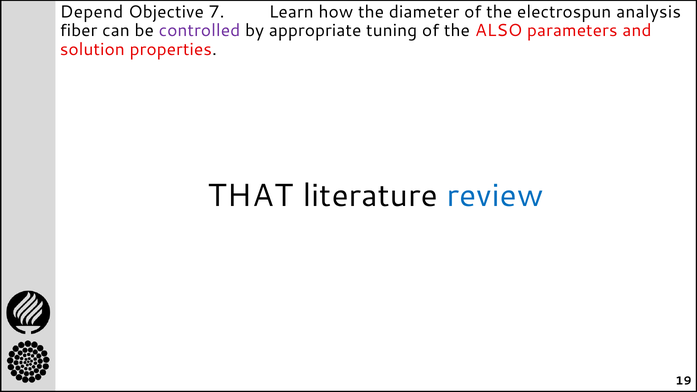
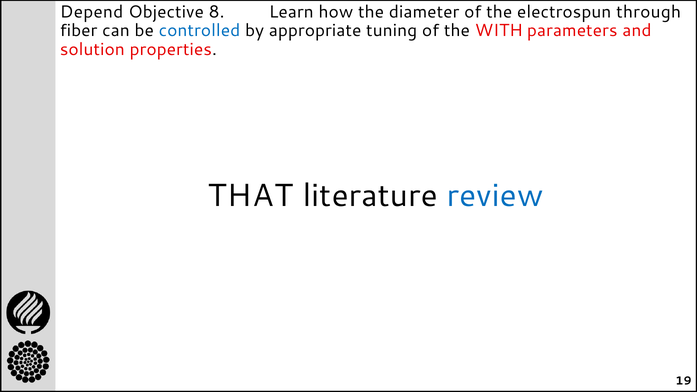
7: 7 -> 8 (217, 12)
analysis: analysis -> through (649, 12)
controlled colour: purple -> blue (199, 31)
ALSO: ALSO -> WITH (499, 31)
